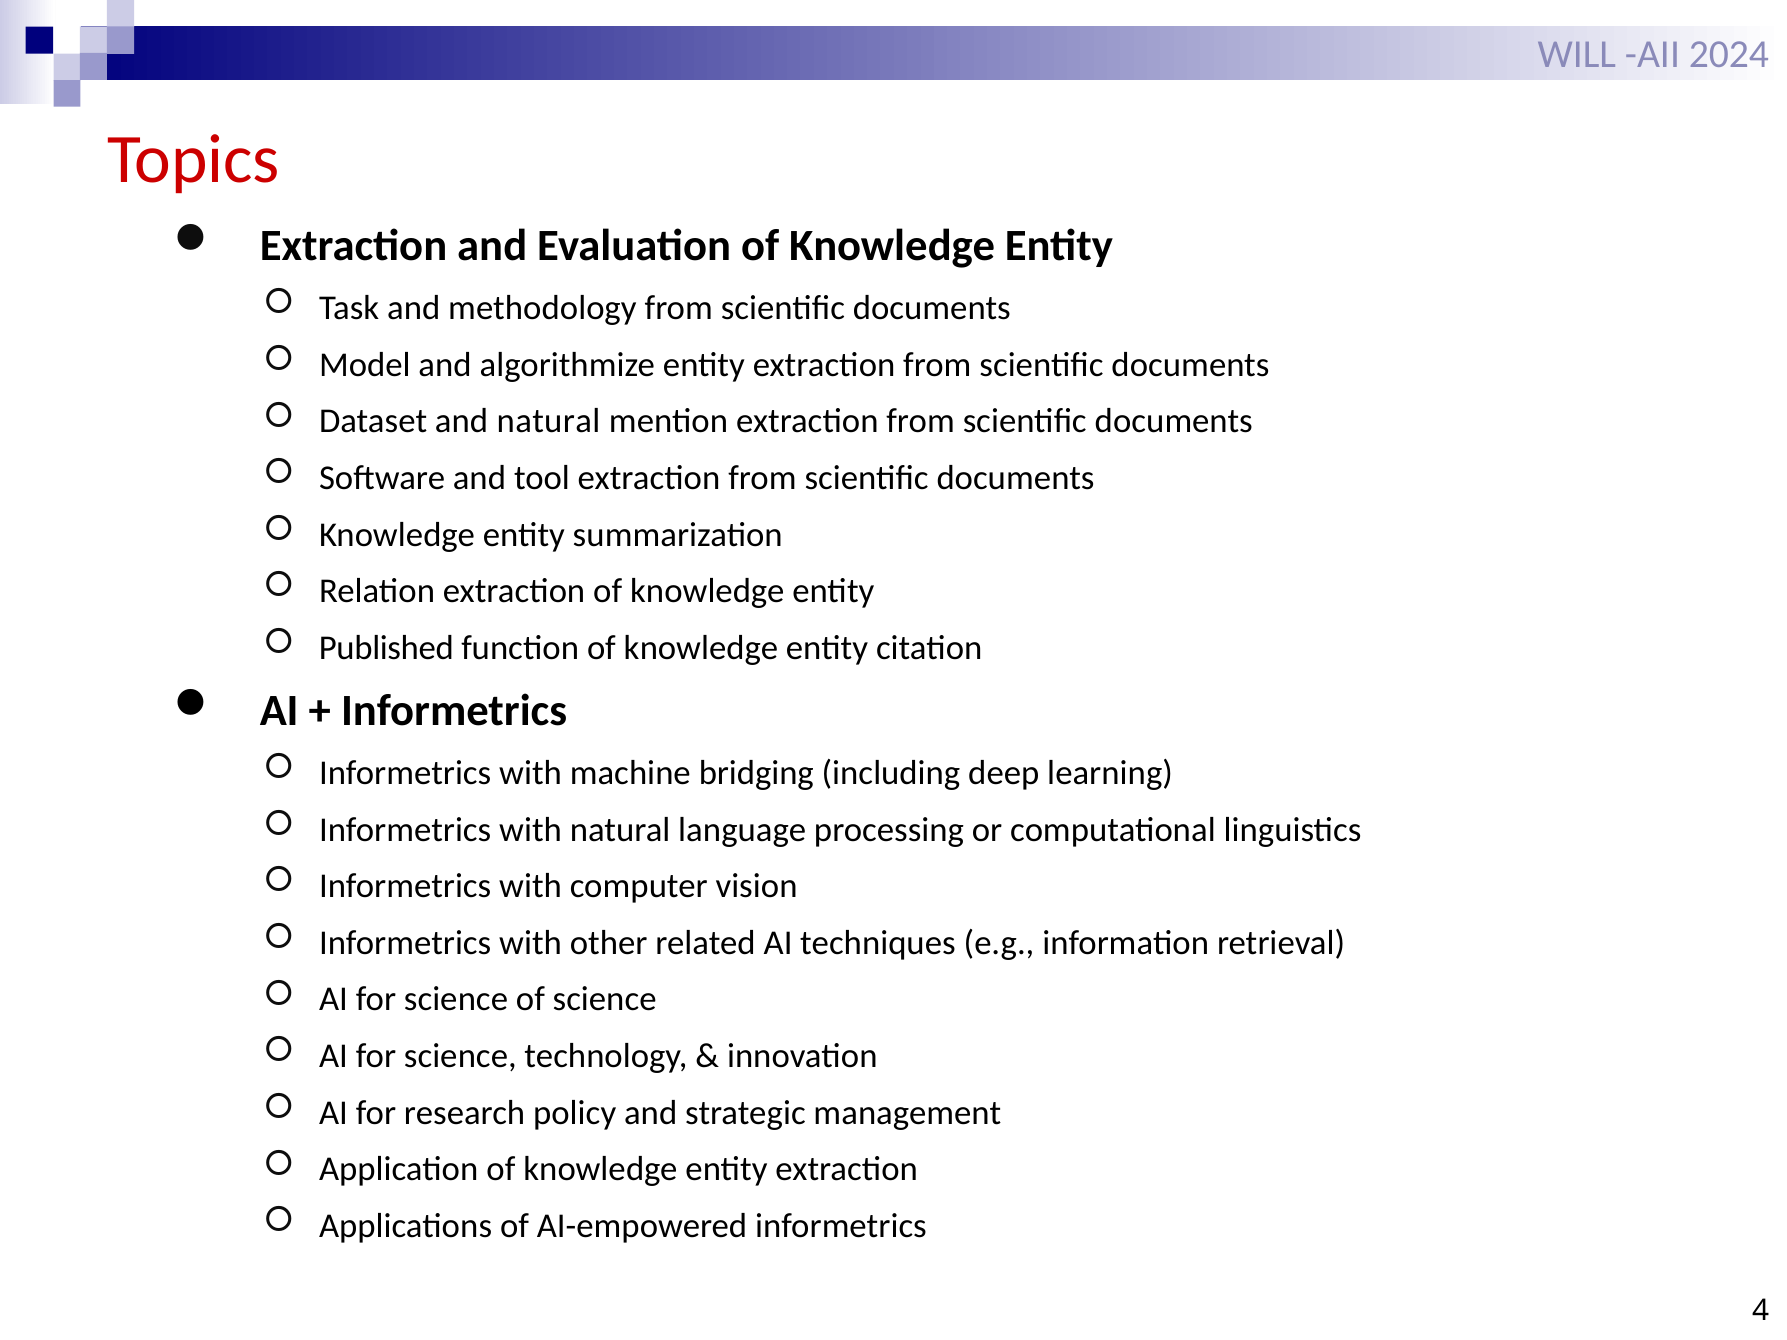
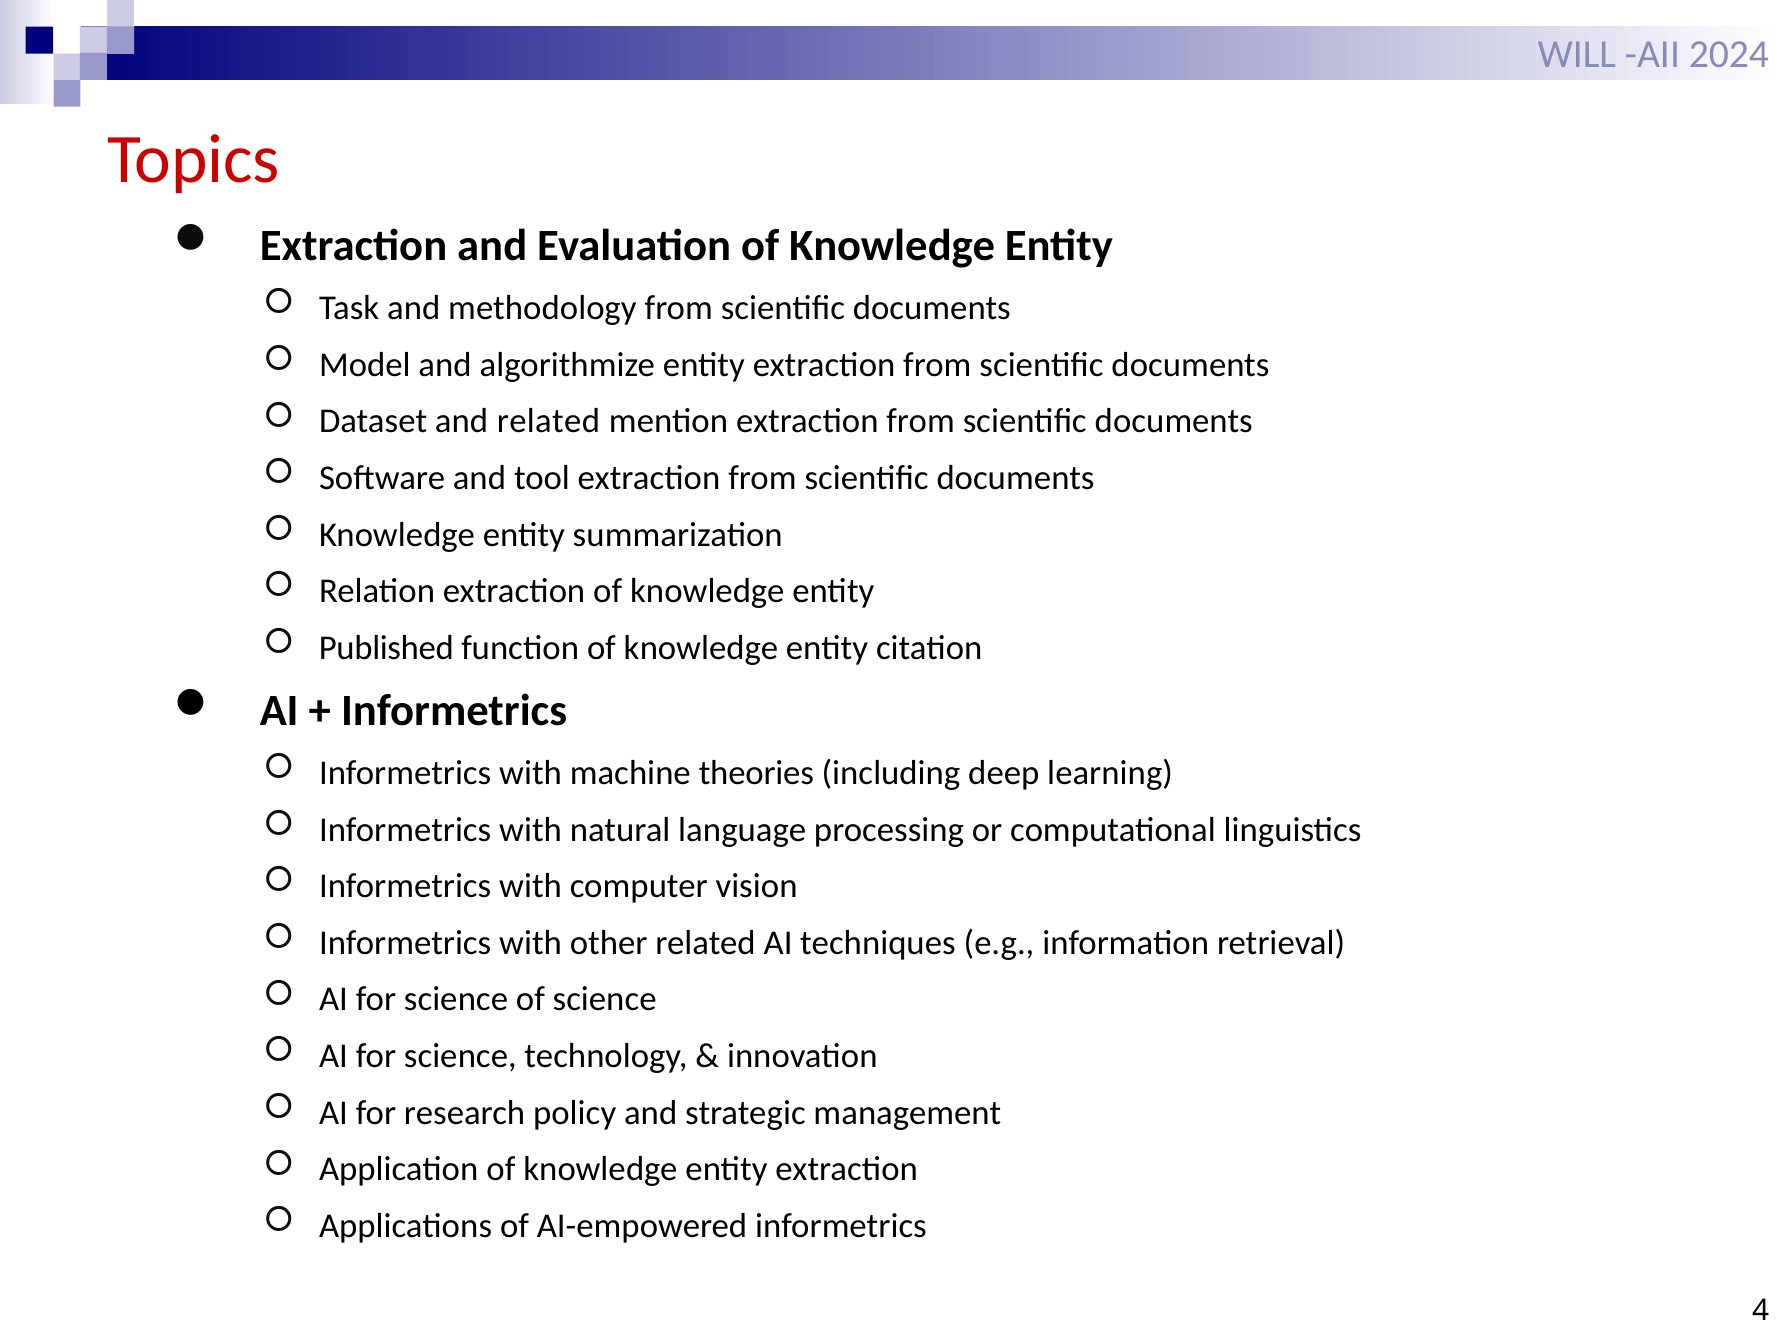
and natural: natural -> related (548, 421)
bridging: bridging -> theories (756, 773)
